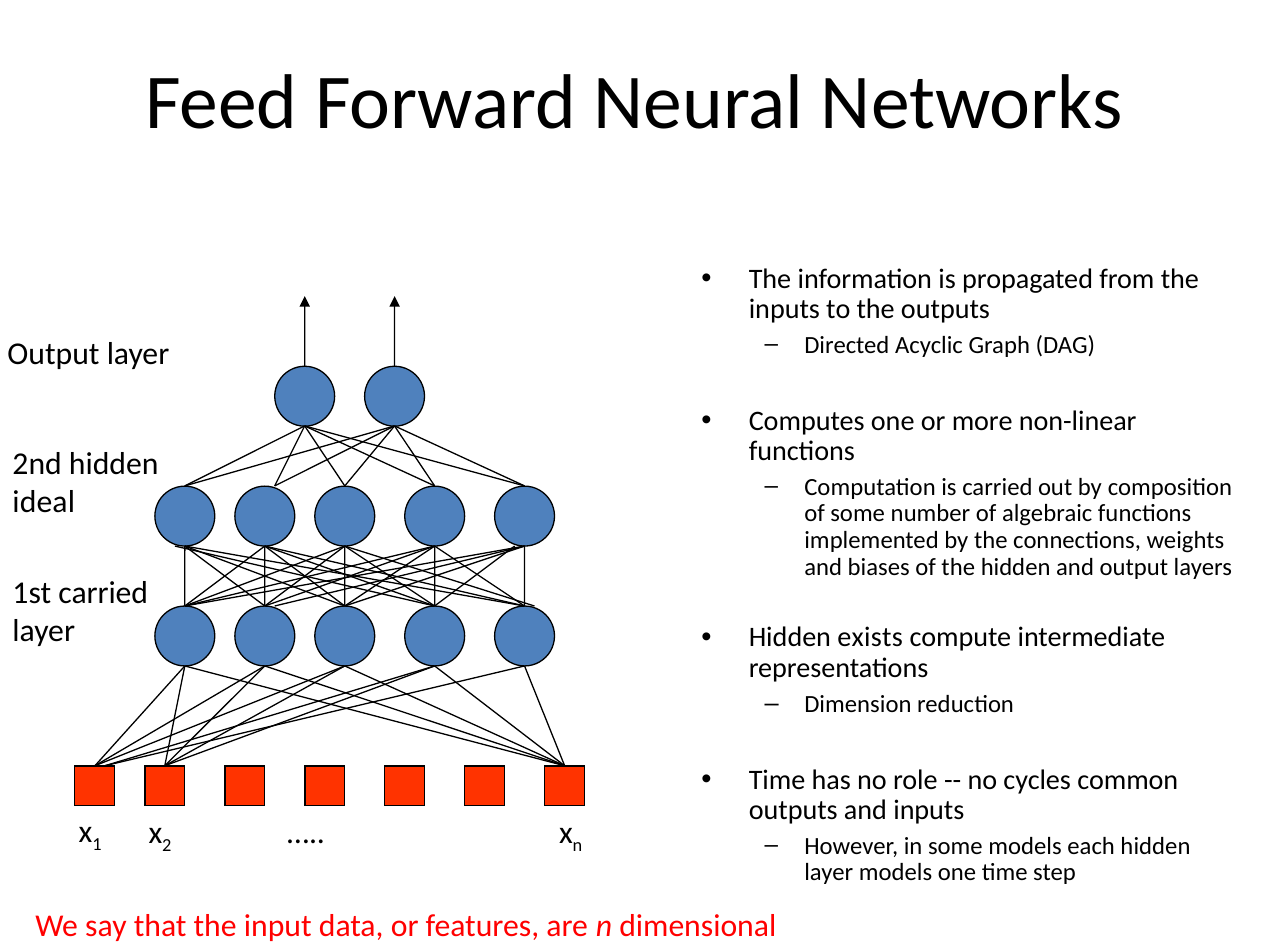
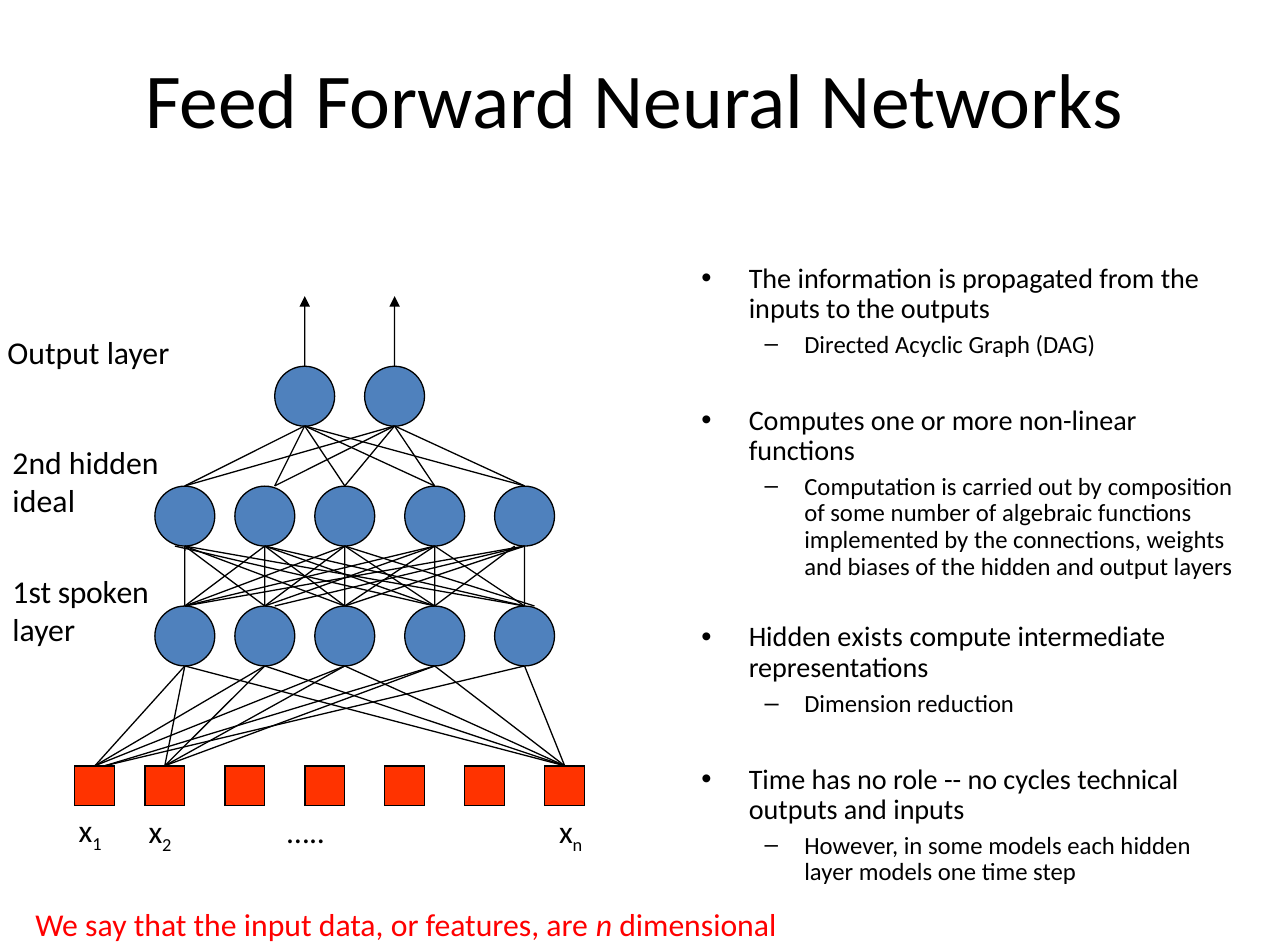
1st carried: carried -> spoken (103, 593)
common: common -> technical (1128, 780)
